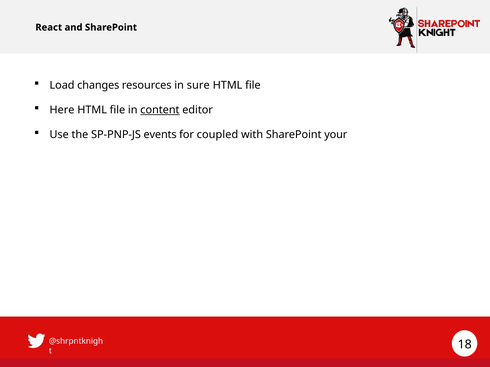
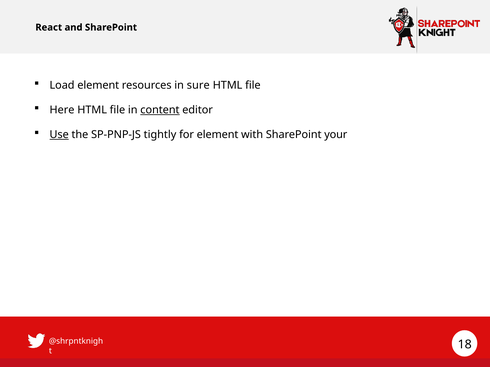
Load changes: changes -> element (98, 85)
Use underline: none -> present (59, 135)
events: events -> tightly (160, 135)
for coupled: coupled -> element (218, 135)
